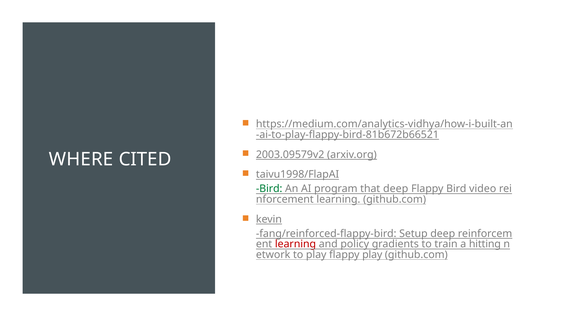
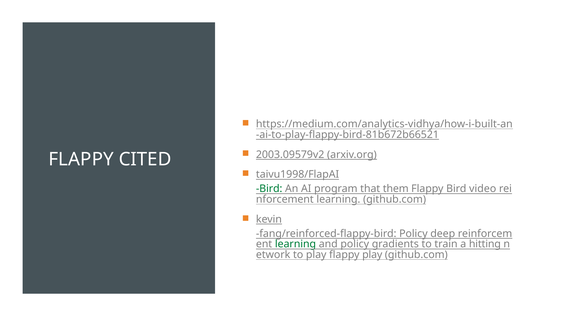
WHERE: WHERE -> FLAPPY (81, 159)
that deep: deep -> them (396, 189)
Setup: Setup -> Policy (413, 234)
learning colour: red -> green (295, 244)
